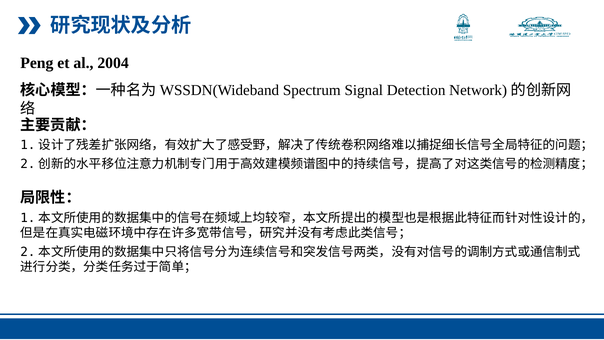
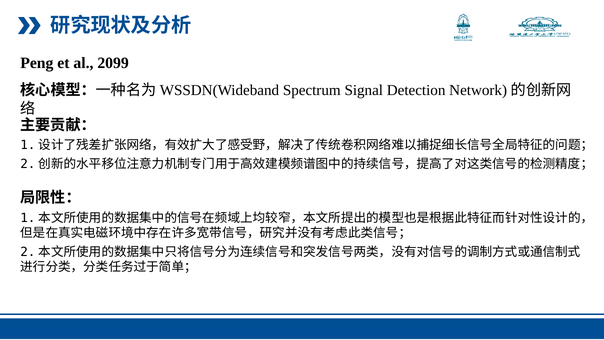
2004: 2004 -> 2099 (113, 63)
